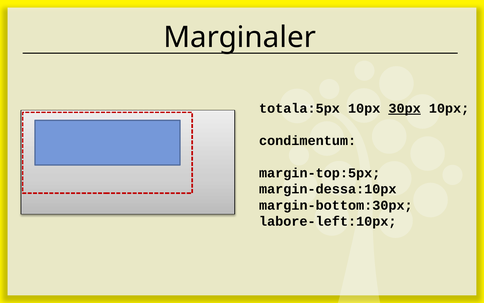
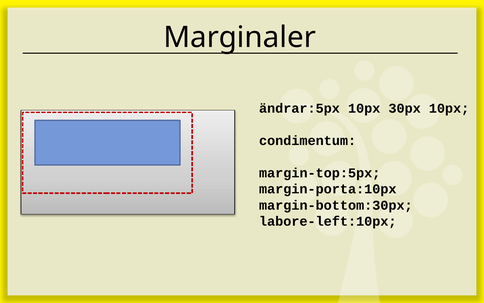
totala:5px: totala:5px -> ändrar:5px (299, 108)
30px underline: present -> none (405, 108)
margin-dessa:10px: margin-dessa:10px -> margin-porta:10px (328, 189)
